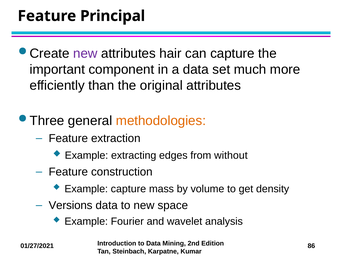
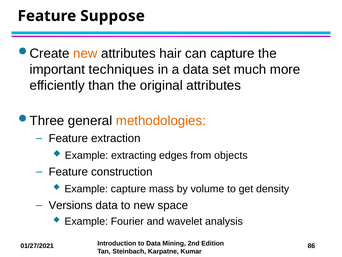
Principal: Principal -> Suppose (113, 16)
new colour: purple -> orange (85, 53)
component: component -> techniques (121, 69)
without: without -> objects (231, 155)
